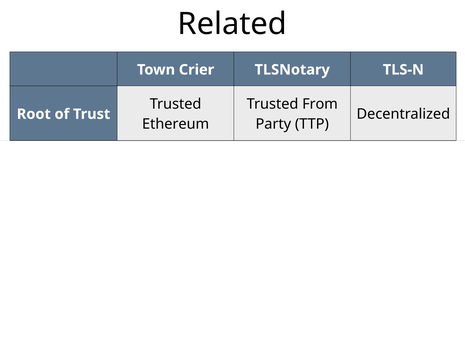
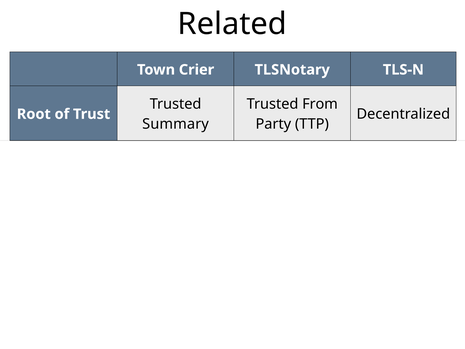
Ethereum: Ethereum -> Summary (176, 124)
